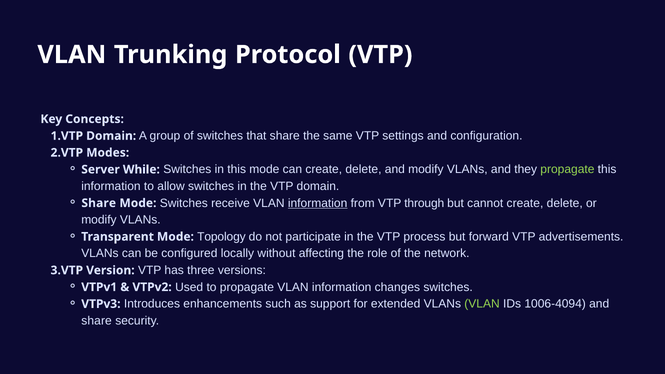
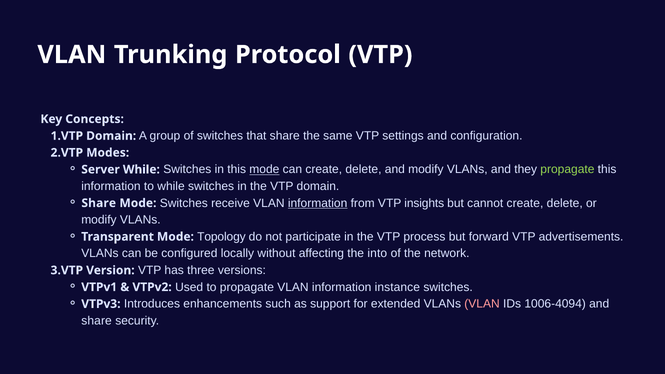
mode underline: none -> present (264, 170)
to allow: allow -> while (171, 186)
through: through -> insights (424, 203)
role: role -> into (377, 254)
changes: changes -> instance (397, 287)
VLAN colour: light green -> pink (482, 304)
